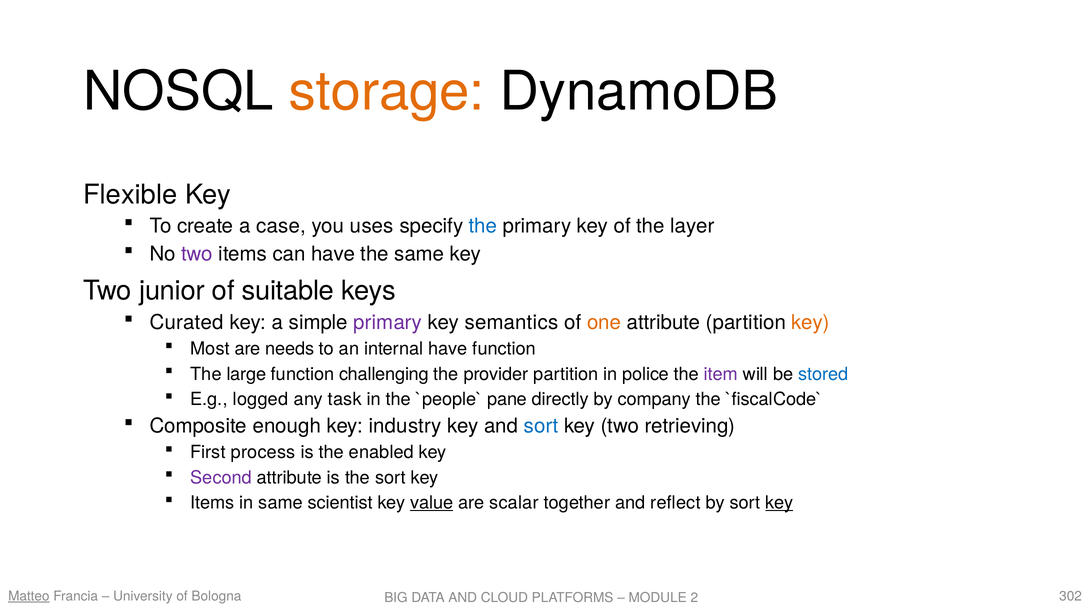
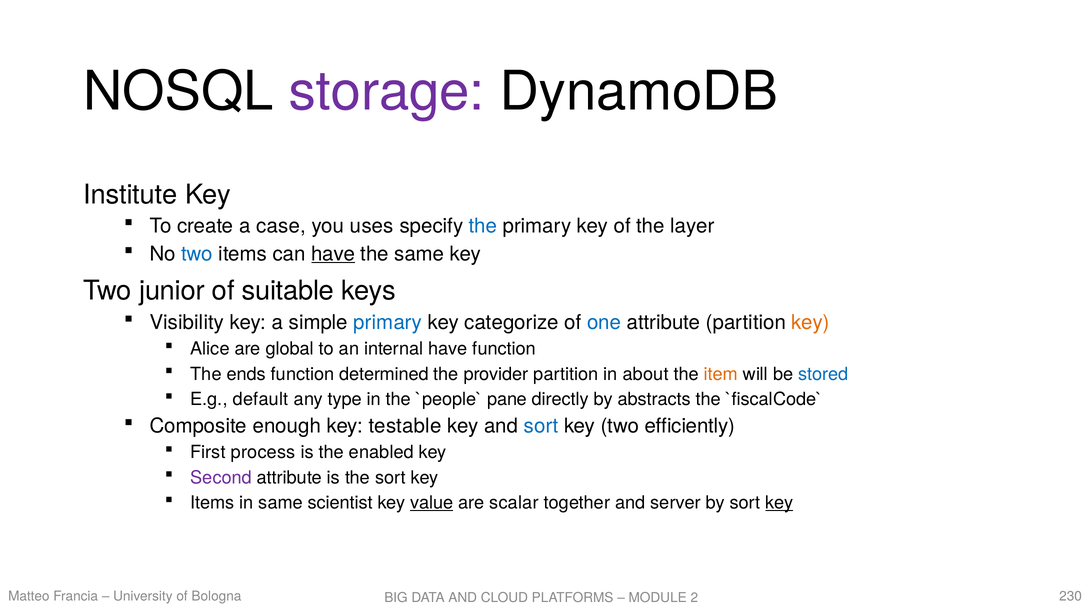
storage colour: orange -> purple (387, 92)
Flexible: Flexible -> Institute (130, 195)
two colour: purple -> blue (197, 254)
have underline: none -> present (333, 254)
Curated: Curated -> Visibility (187, 322)
primary colour: purple -> blue (388, 322)
semantics: semantics -> categorize (512, 322)
one colour: orange -> blue (604, 322)
Most: Most -> Alice (210, 349)
needs: needs -> global (290, 349)
large: large -> ends (246, 374)
challenging: challenging -> determined (384, 374)
police: police -> about (646, 374)
item colour: purple -> orange (721, 374)
logged: logged -> default (261, 399)
task: task -> type (345, 399)
company: company -> abstracts (654, 399)
industry: industry -> testable (405, 426)
retrieving: retrieving -> efficiently (690, 426)
reflect: reflect -> server (676, 503)
Matteo underline: present -> none (29, 596)
302: 302 -> 230 (1071, 596)
